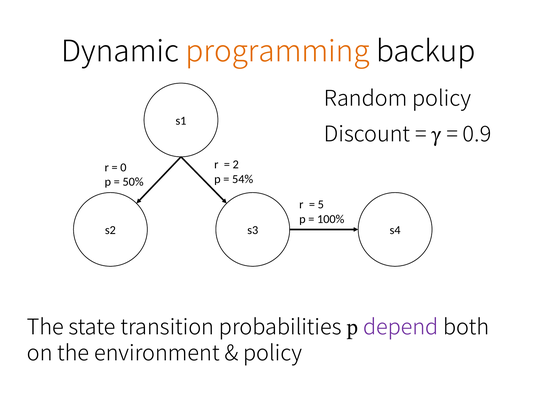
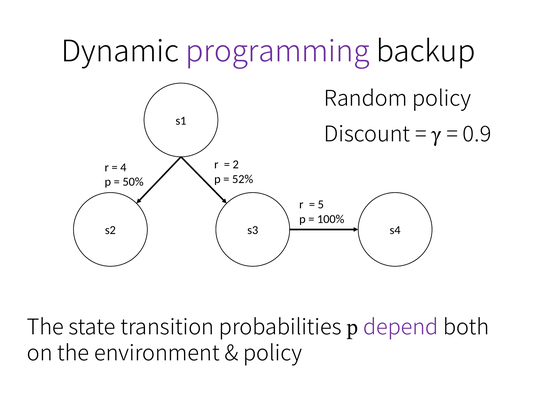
programming colour: orange -> purple (278, 52)
0: 0 -> 4 (123, 168)
54%: 54% -> 52% (243, 179)
